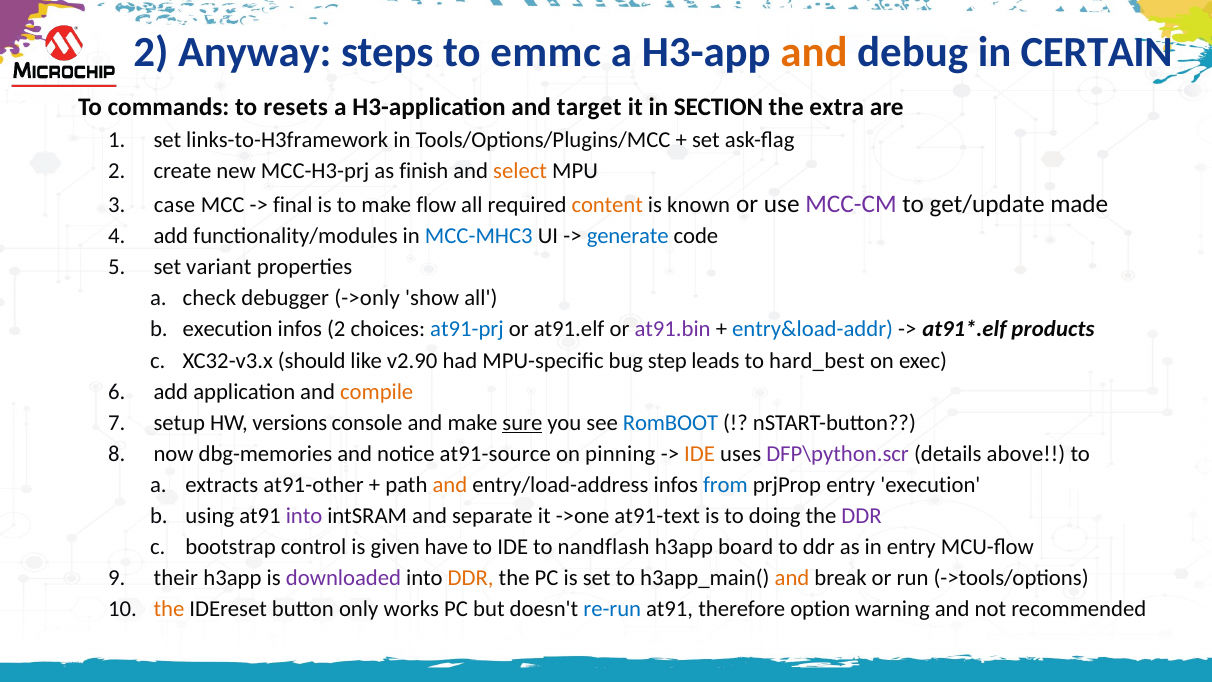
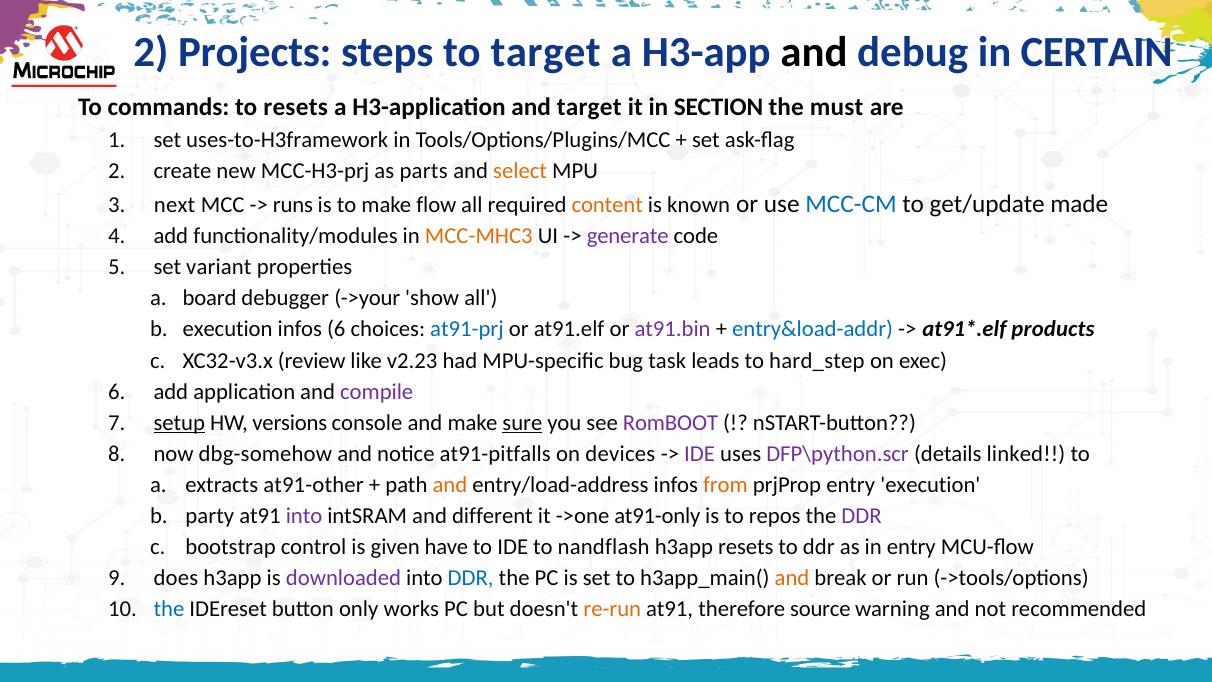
Anyway: Anyway -> Projects (255, 52)
to emmc: emmc -> target (546, 52)
and colour: orange -> black (814, 52)
extra: extra -> must (837, 108)
links-to-H3framework: links-to-H3framework -> uses-to-H3framework (287, 140)
finish: finish -> parts (424, 171)
case: case -> next (175, 205)
final: final -> runs (293, 205)
MCC-CM colour: purple -> blue (851, 204)
MCC-MHC3 colour: blue -> orange (479, 236)
generate colour: blue -> purple (628, 236)
check: check -> board (210, 298)
->only: ->only -> ->your (367, 298)
infos 2: 2 -> 6 (336, 329)
should: should -> review (312, 361)
v2.90: v2.90 -> v2.23 (412, 361)
step: step -> task (667, 361)
hard_best: hard_best -> hard_step (817, 361)
compile colour: orange -> purple (377, 392)
setup underline: none -> present (179, 423)
RomBOOT colour: blue -> purple (671, 423)
dbg-memories: dbg-memories -> dbg-somehow (265, 454)
at91-source: at91-source -> at91-pitfalls (495, 454)
pinning: pinning -> devices (620, 454)
IDE colour: orange -> purple (700, 454)
above: above -> linked (1026, 454)
from colour: blue -> orange (725, 485)
using: using -> party (210, 516)
separate: separate -> different (492, 516)
at91-text: at91-text -> at91-only (657, 516)
doing: doing -> repos (775, 516)
h3app board: board -> resets (746, 547)
their: their -> does (176, 578)
DDR colour: orange -> blue (471, 578)
the colour: orange -> blue (169, 609)
re-run colour: blue -> orange (612, 609)
option: option -> source (820, 609)
